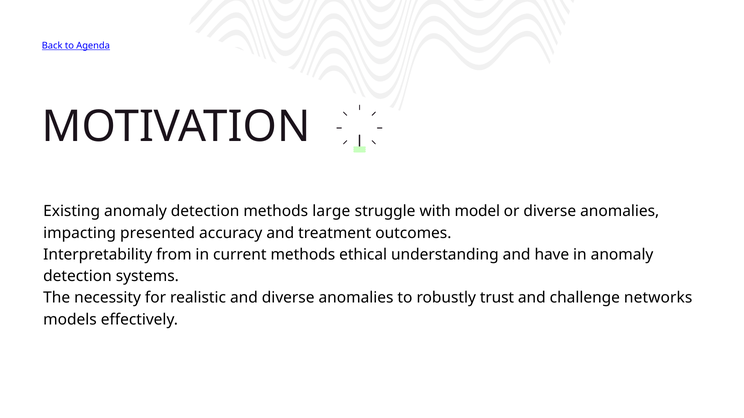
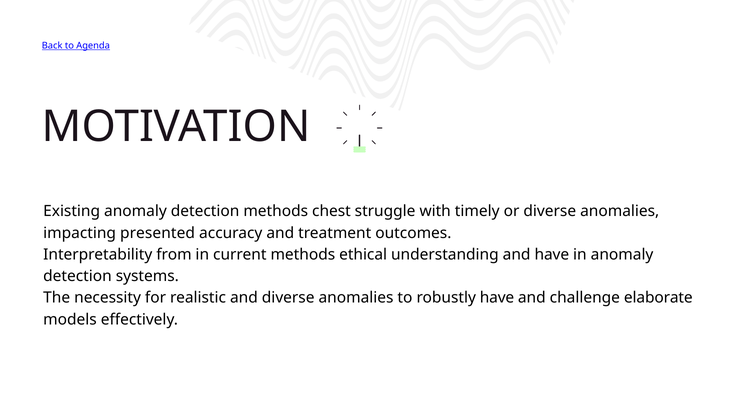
large: large -> chest (331, 212)
model: model -> timely (477, 212)
robustly trust: trust -> have (497, 298)
networks: networks -> elaborate (658, 298)
